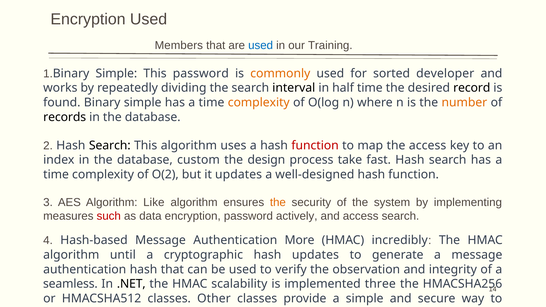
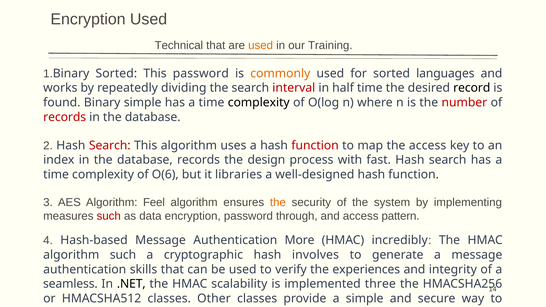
Members: Members -> Technical (179, 45)
used colour: blue -> orange (261, 45)
Simple: Simple -> Sorted (116, 73)
developer: developer -> languages (445, 73)
interval colour: black -> red (294, 88)
complexity colour: orange -> black (259, 103)
number colour: orange -> red (464, 103)
records colour: black -> red (65, 117)
Search colour: black -> red (110, 145)
database custom: custom -> records (199, 160)
take: take -> with (350, 160)
O(2: O(2 -> O(6 (165, 175)
it updates: updates -> libraries (239, 175)
Like: Like -> Feel (154, 202)
actively: actively -> through (297, 216)
access search: search -> pattern (401, 216)
algorithm until: until -> such (123, 255)
hash updates: updates -> involves (315, 255)
authentication hash: hash -> skills (144, 269)
observation: observation -> experiences (366, 269)
